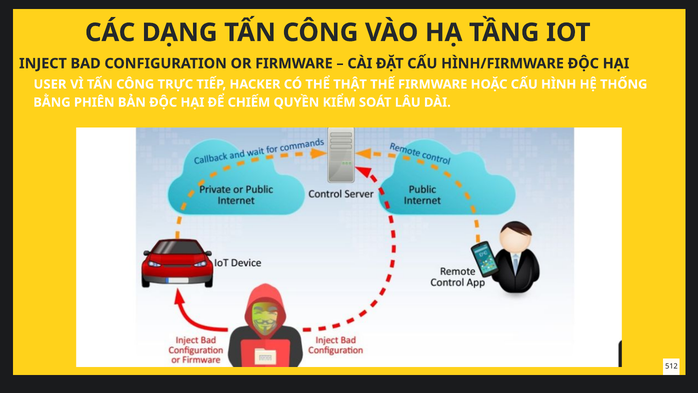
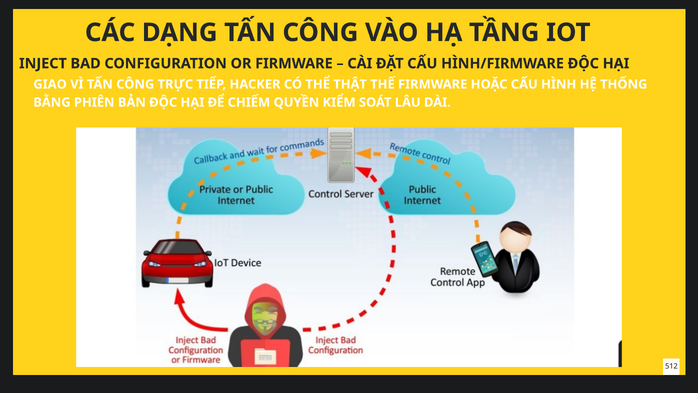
USER: USER -> GIAO (50, 84)
